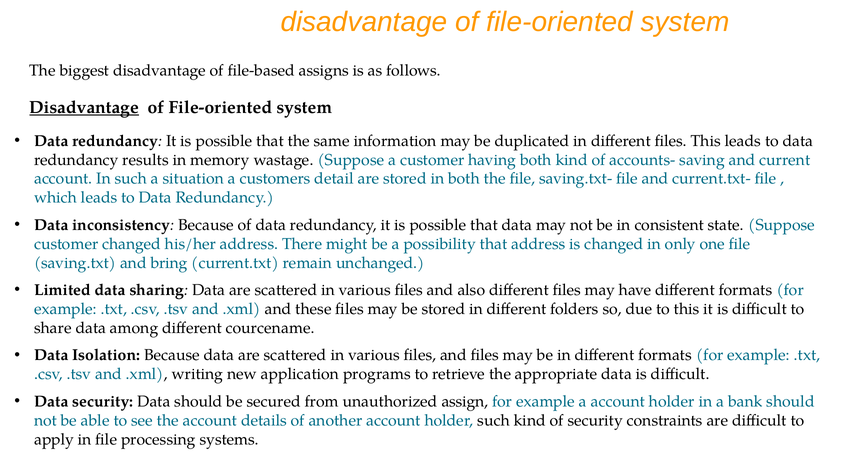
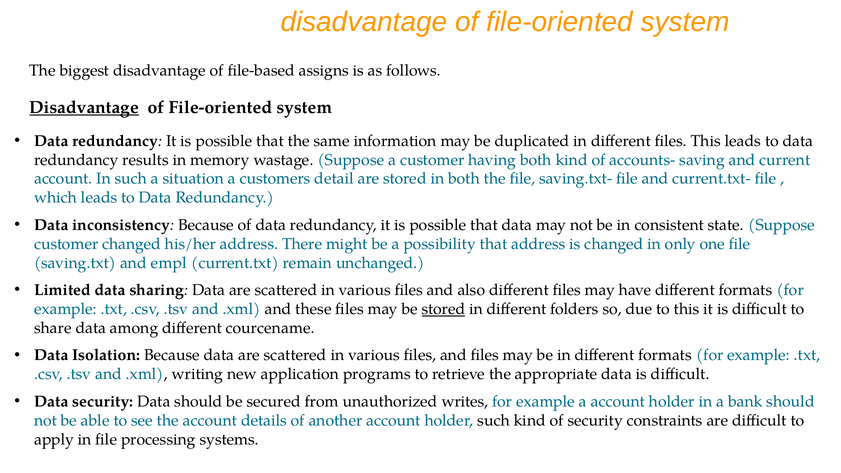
bring: bring -> empl (169, 263)
stored underline: none -> present (444, 309)
assign: assign -> writes (465, 402)
